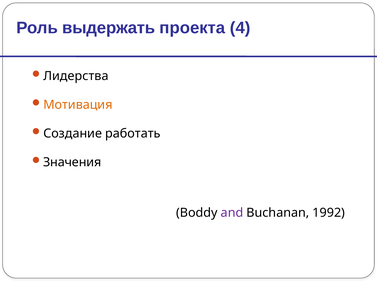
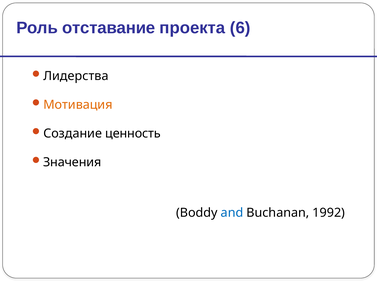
выдержать: выдержать -> отставание (109, 28)
4: 4 -> 6 (240, 28)
работать: работать -> ценность (133, 134)
and colour: purple -> blue (232, 213)
